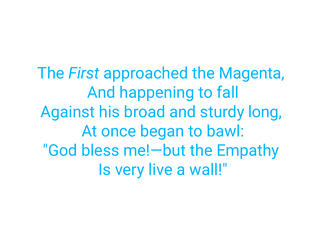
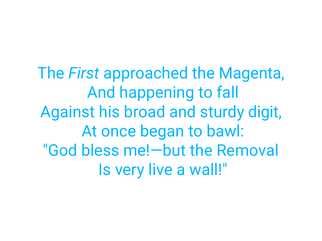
long: long -> digit (265, 112)
Empathy: Empathy -> Removal (248, 151)
